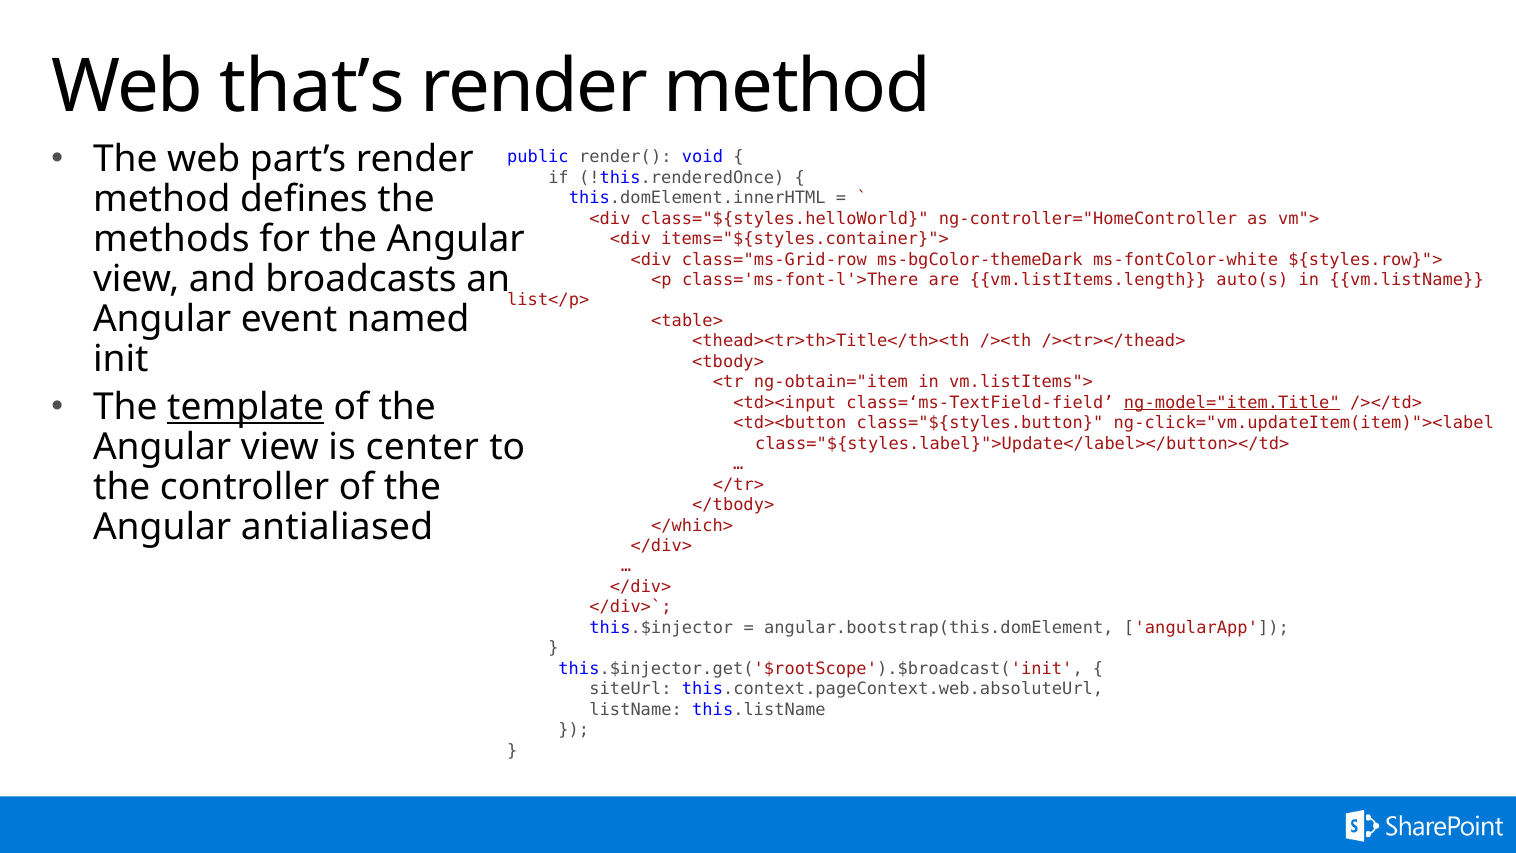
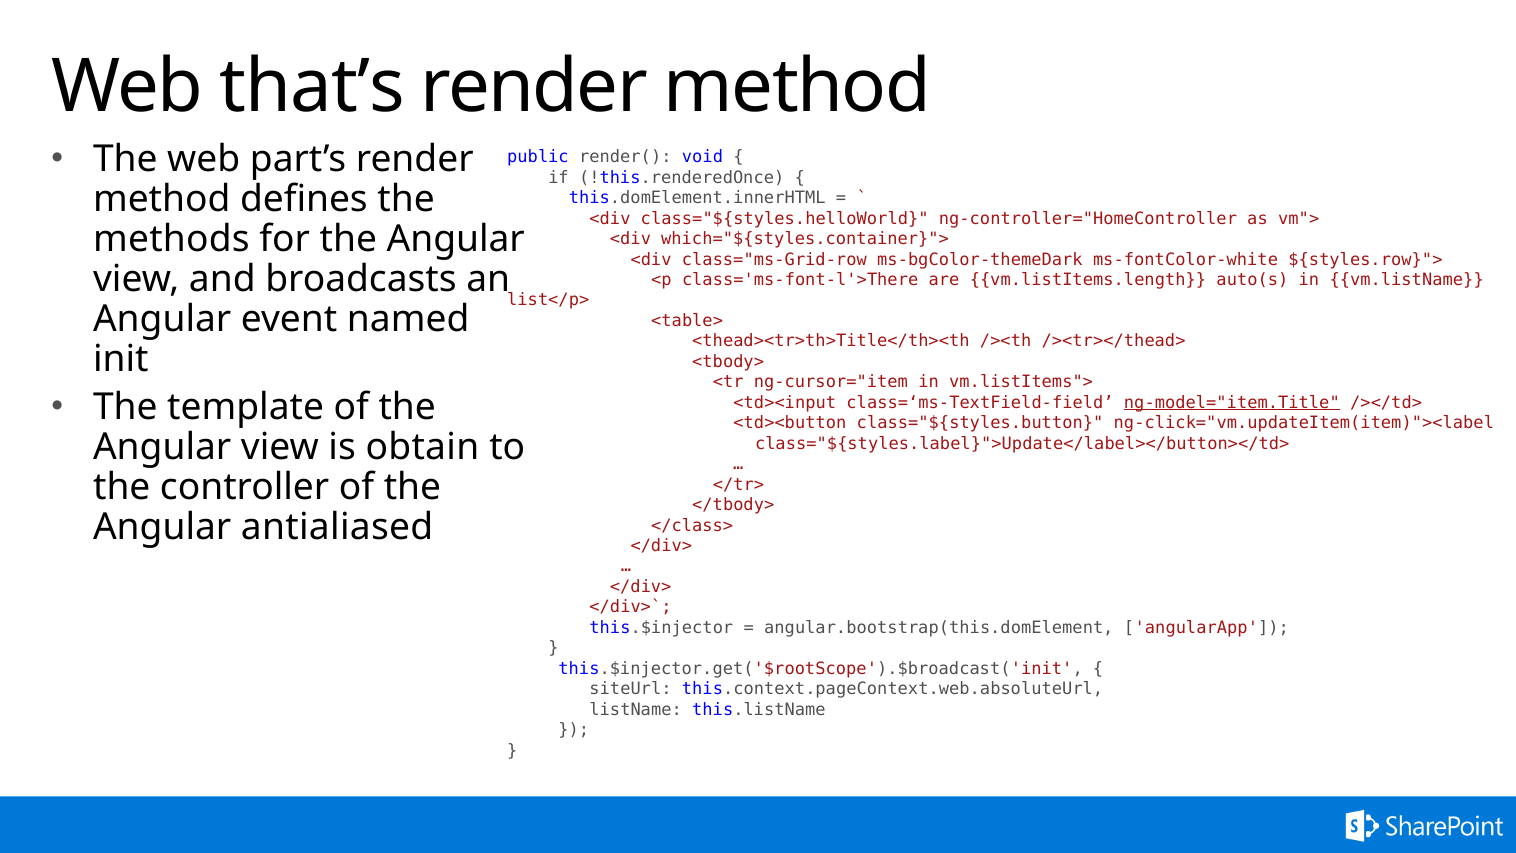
items="${styles.container}">: items="${styles.container}"> -> which="${styles.container}"> (805, 239)
ng-obtain="item: ng-obtain="item -> ng-cursor="item (831, 382)
template underline: present -> none (246, 407)
center: center -> obtain (422, 447)
</which>: </which> -> </class> (692, 525)
